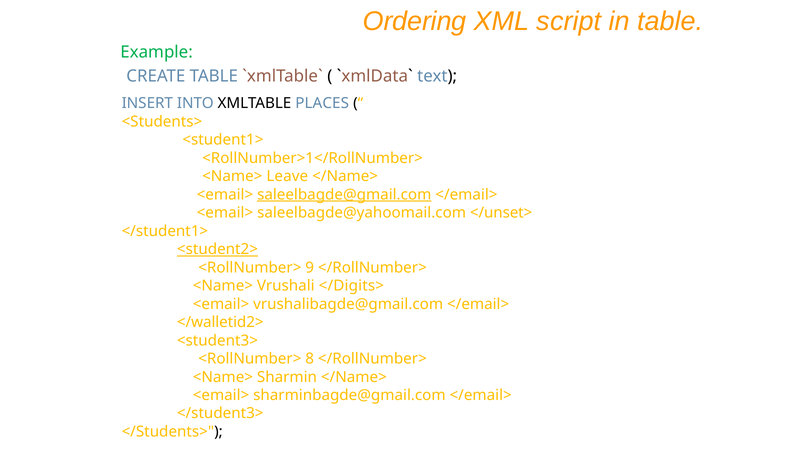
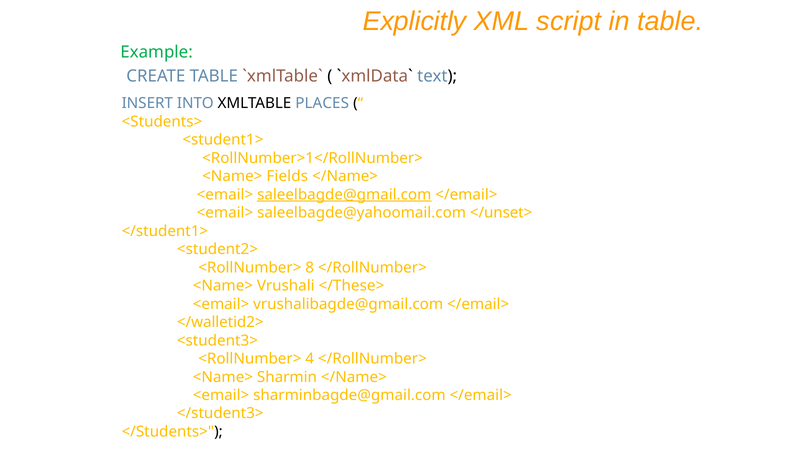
Ordering: Ordering -> Explicitly (415, 21)
Leave: Leave -> Fields (287, 176)
<student2> underline: present -> none (217, 249)
9: 9 -> 8 (310, 268)
</Digits>: </Digits> -> </These> (351, 286)
8: 8 -> 4 (310, 359)
